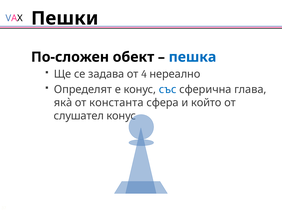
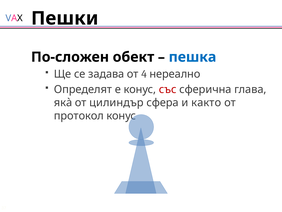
със colour: blue -> red (168, 89)
константа: константа -> цилиндър (116, 102)
който: който -> както (206, 102)
слушател: слушател -> протокол (79, 116)
